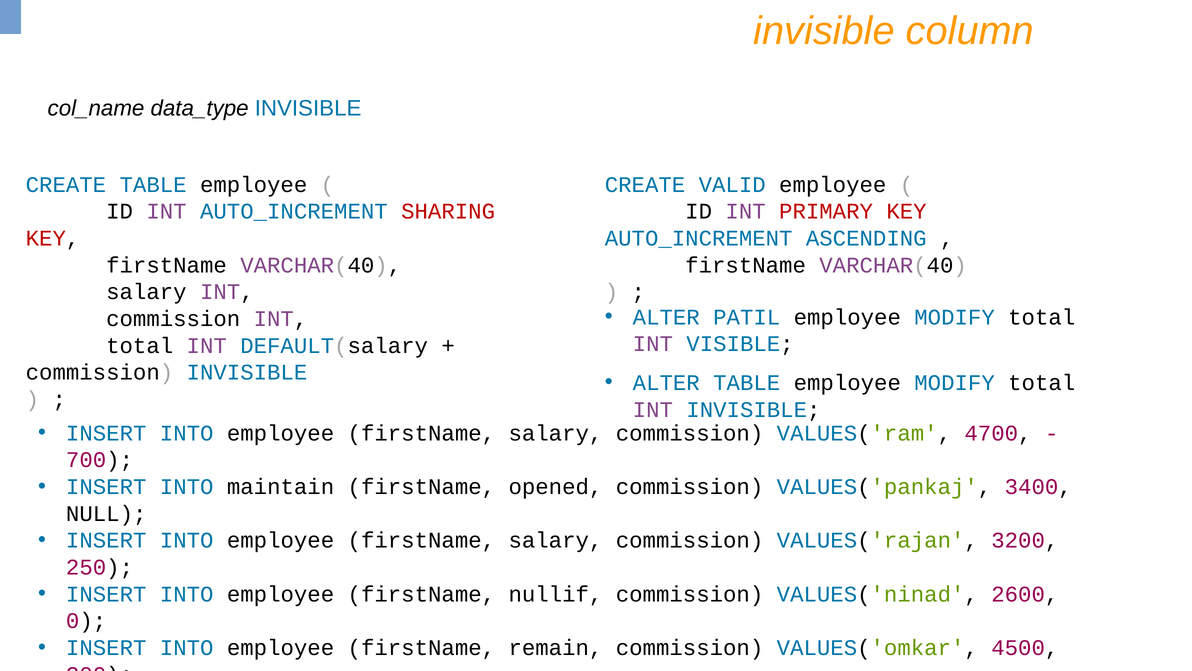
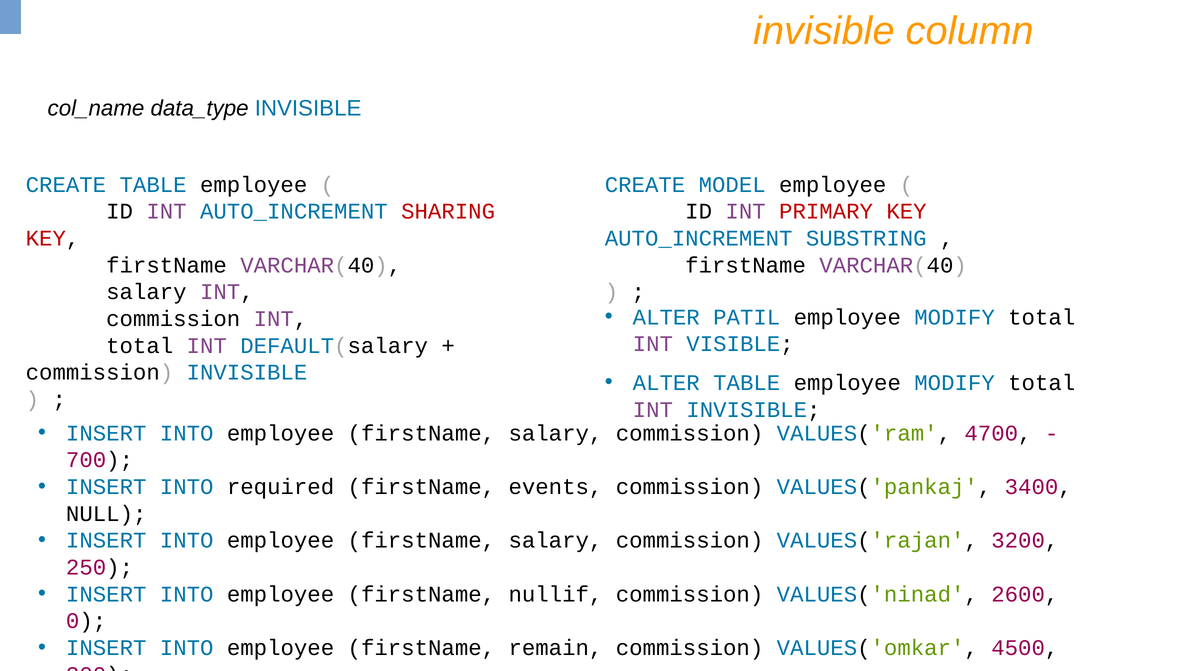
VALID: VALID -> MODEL (732, 184)
ASCENDING: ASCENDING -> SUBSTRING (866, 238)
maintain: maintain -> required (281, 487)
opened: opened -> events (555, 487)
